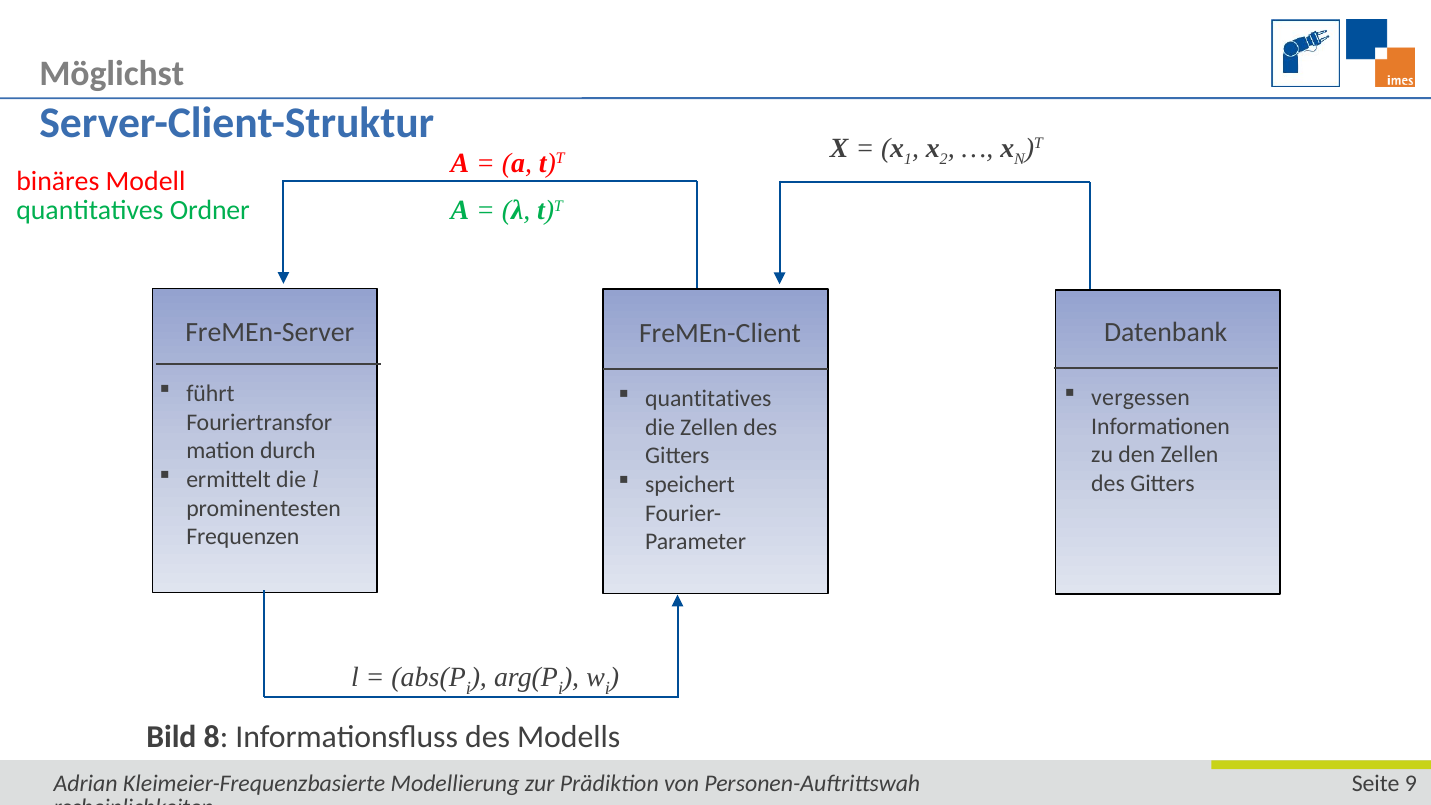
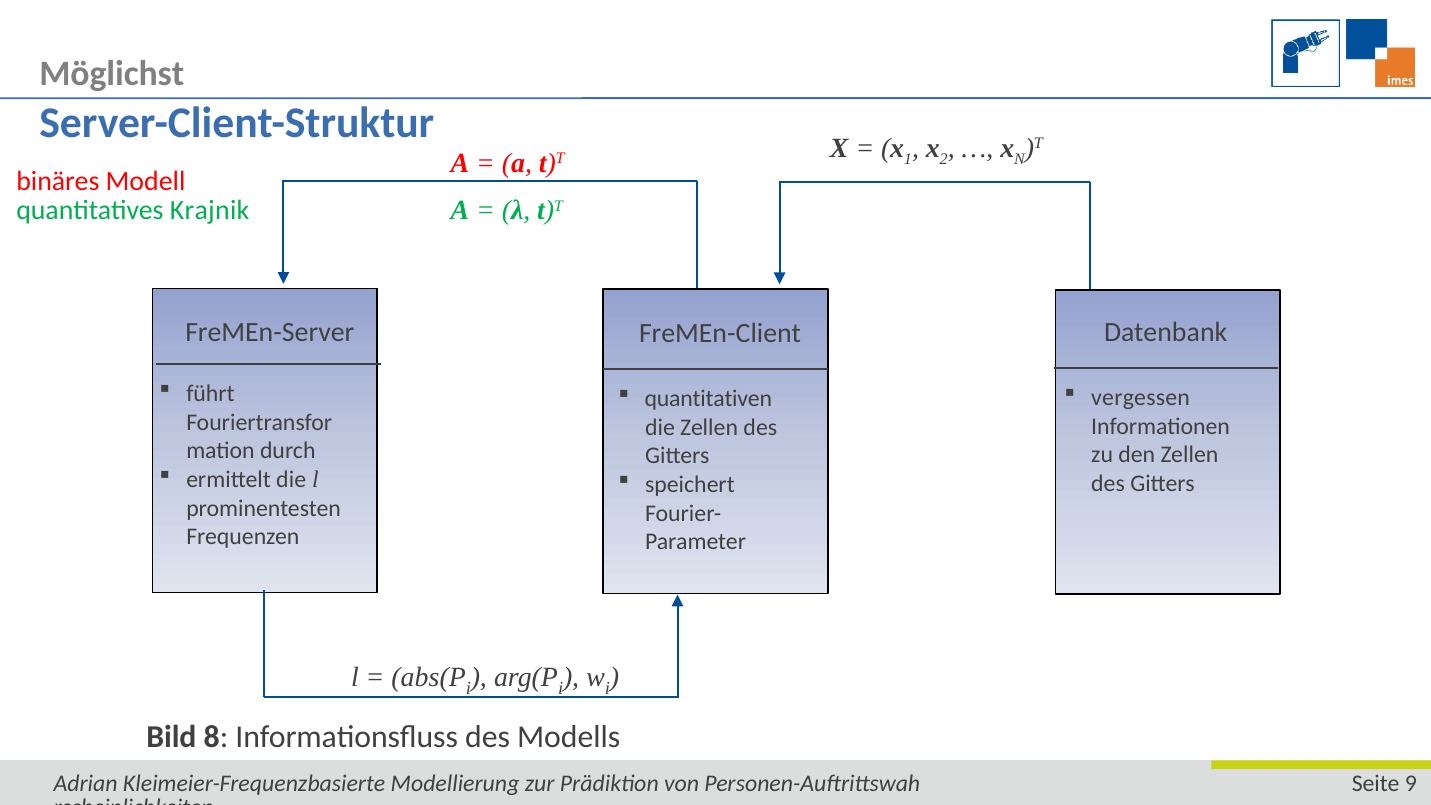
Ordner: Ordner -> Krajnik (210, 211)
quantitatives: quantitatives -> quantitativen (708, 399)
